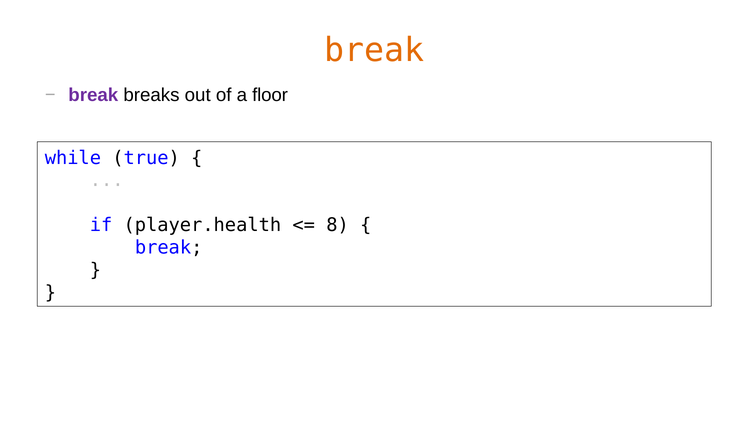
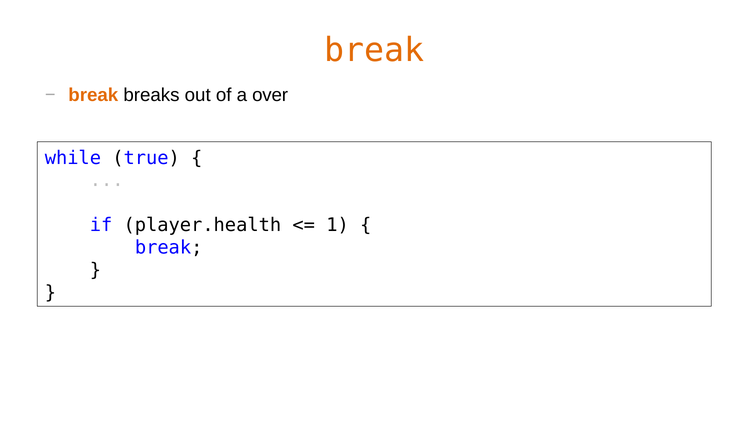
break colour: purple -> orange (93, 95)
floor: floor -> over (270, 95)
8: 8 -> 1 (338, 225)
